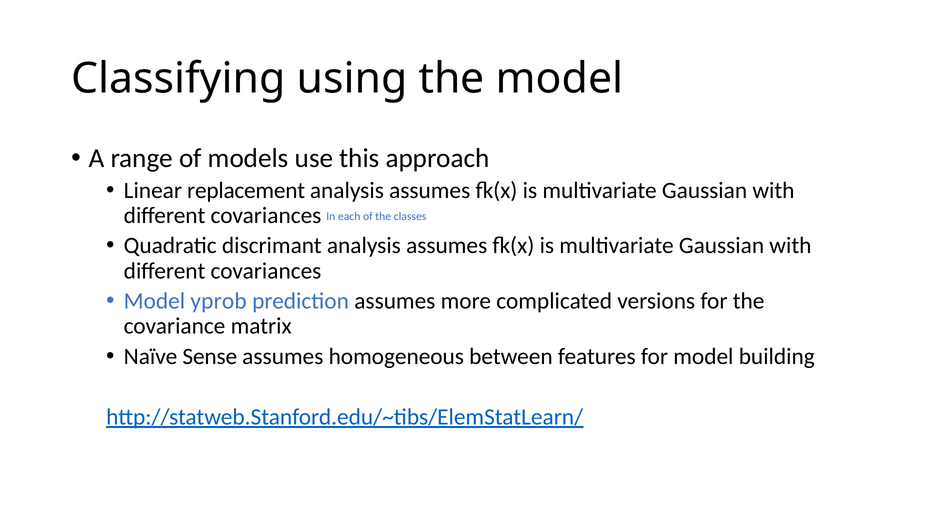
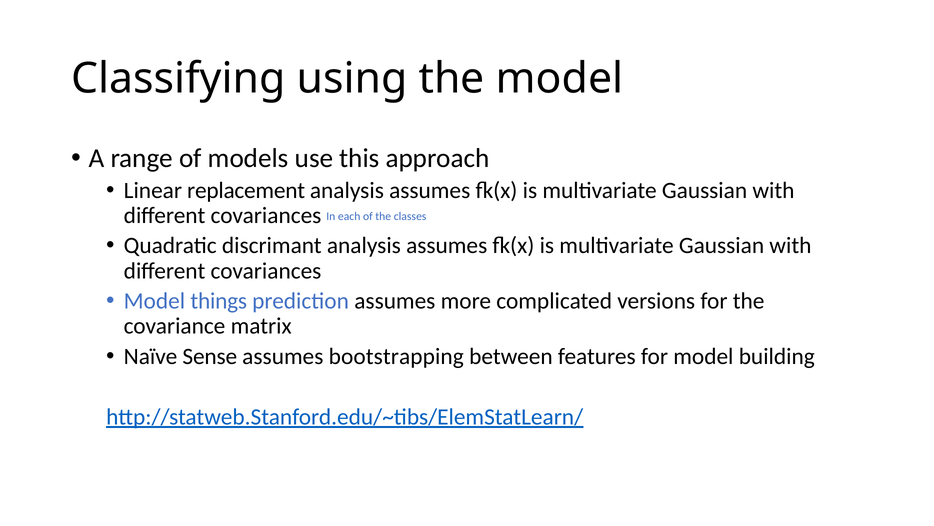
yprob: yprob -> things (219, 301)
homogeneous: homogeneous -> bootstrapping (396, 356)
